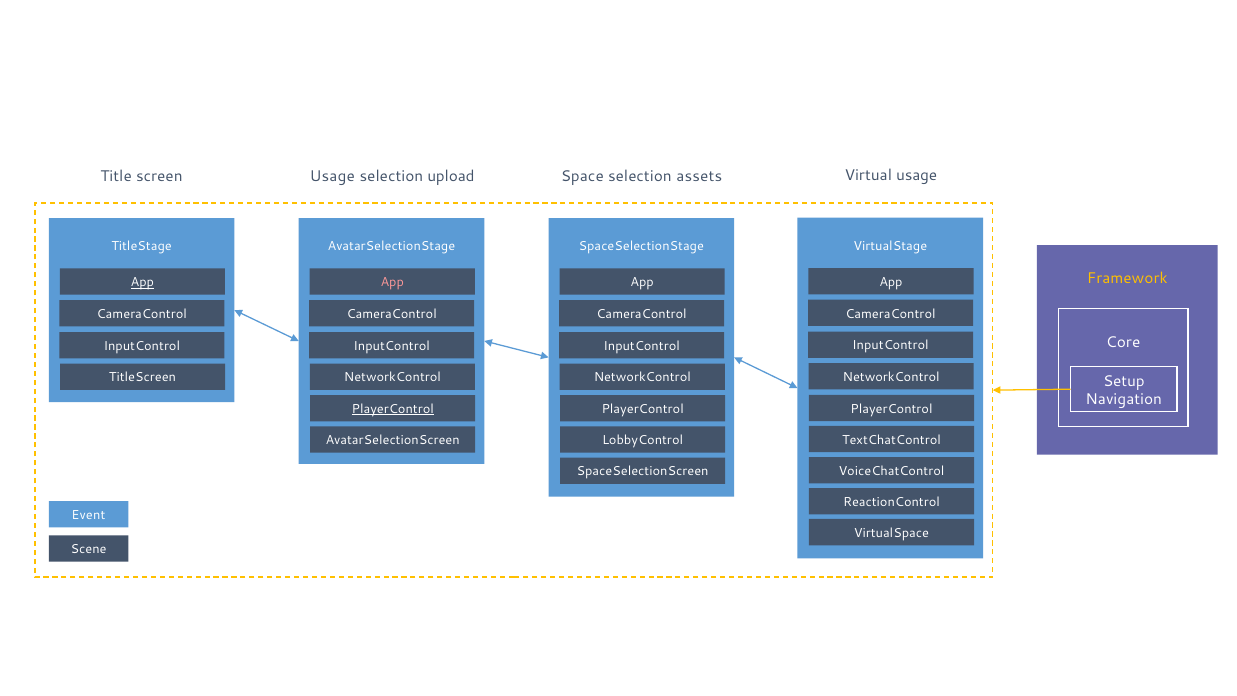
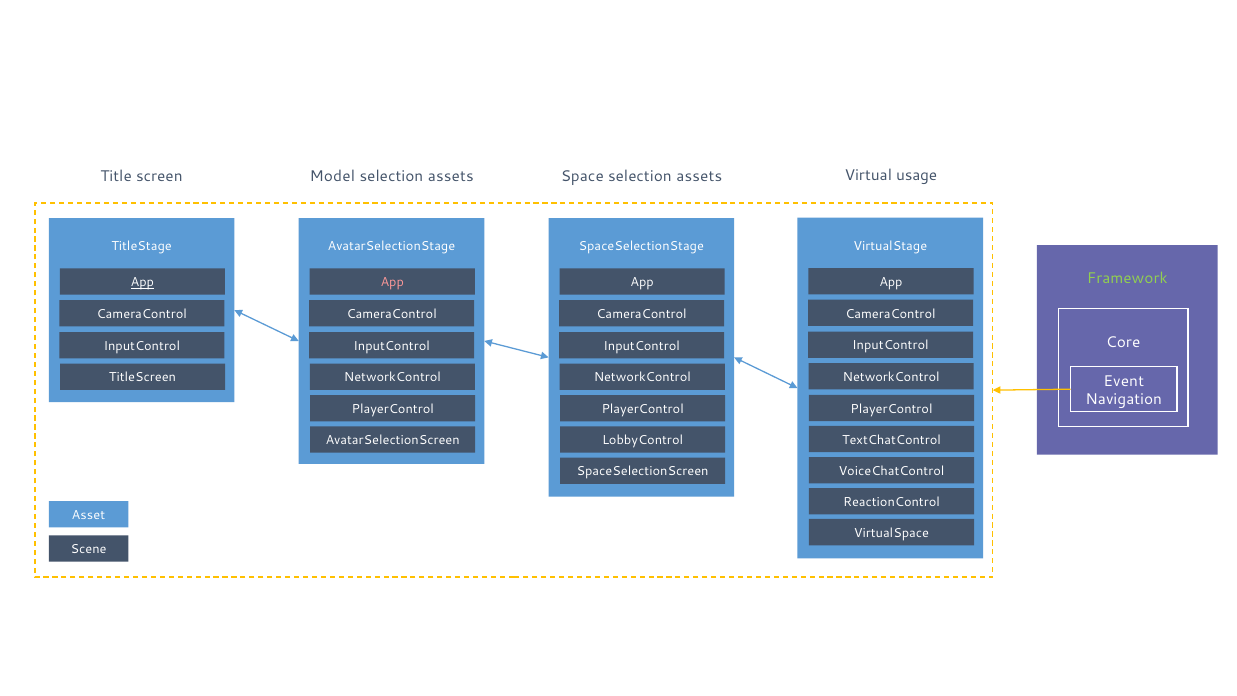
screen Usage: Usage -> Model (332, 176)
upload: upload -> assets (451, 176)
Framework colour: yellow -> light green (1127, 278)
Setup: Setup -> Event (1124, 381)
PlayerControl underline: present -> none (393, 409)
Event: Event -> Asset (88, 515)
